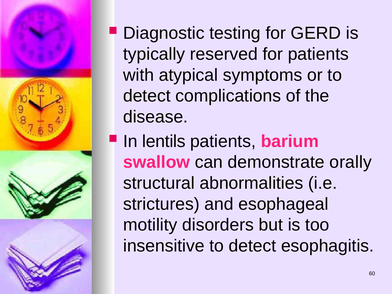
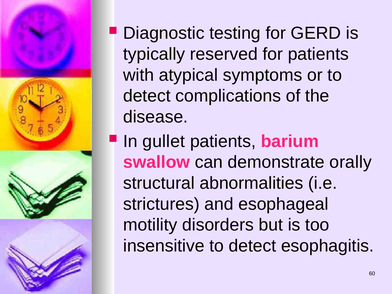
lentils: lentils -> gullet (164, 141)
